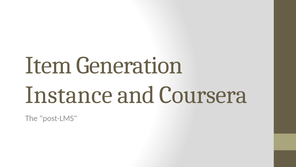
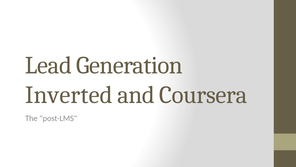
Item: Item -> Lead (48, 65)
Instance: Instance -> Inverted (69, 95)
